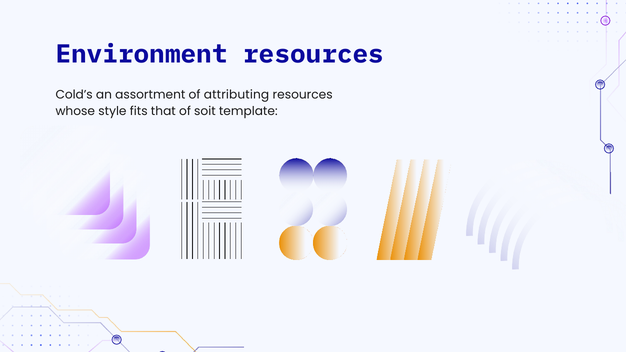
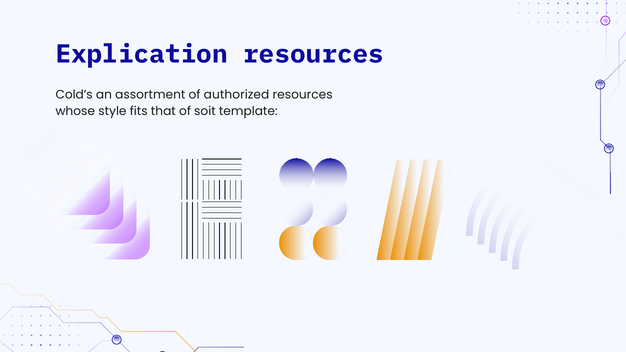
Environment: Environment -> Explication (142, 54)
attributing: attributing -> authorized (237, 95)
